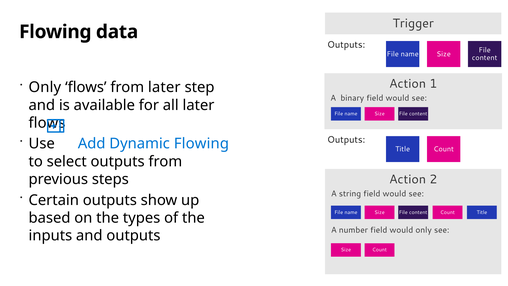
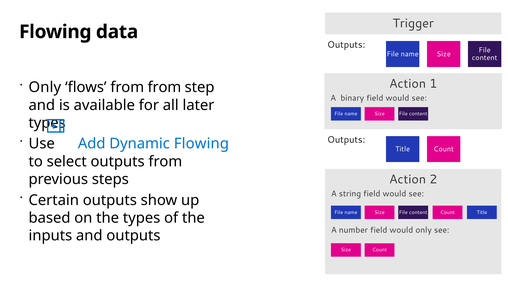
from later: later -> from (164, 87)
flows: flows -> types (47, 123)
